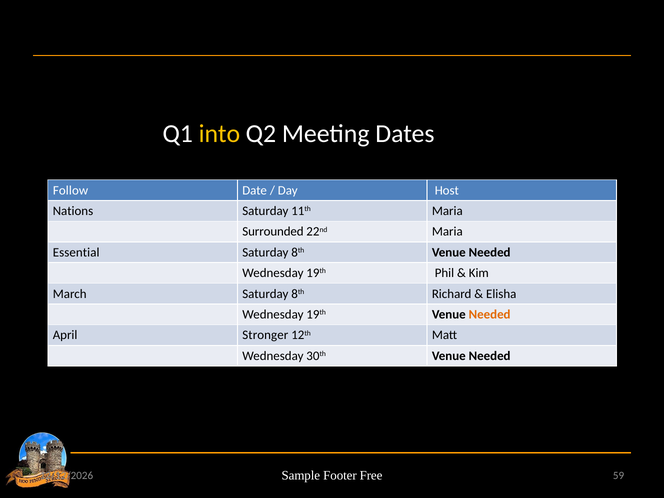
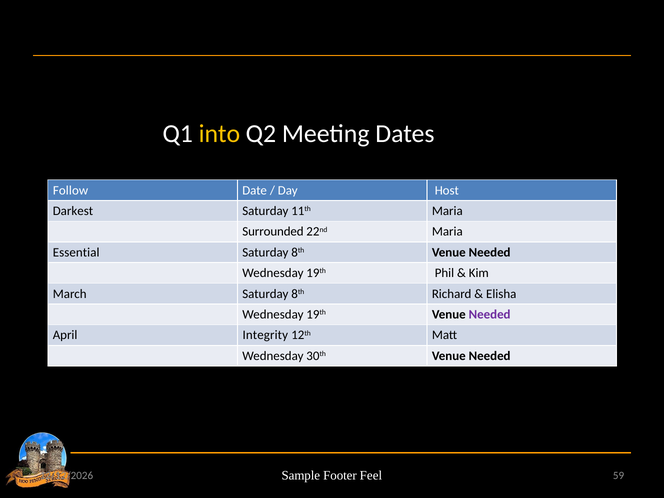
Nations: Nations -> Darkest (73, 211)
Needed colour: orange -> purple (490, 314)
Stronger: Stronger -> Integrity (265, 335)
Free: Free -> Feel (371, 476)
